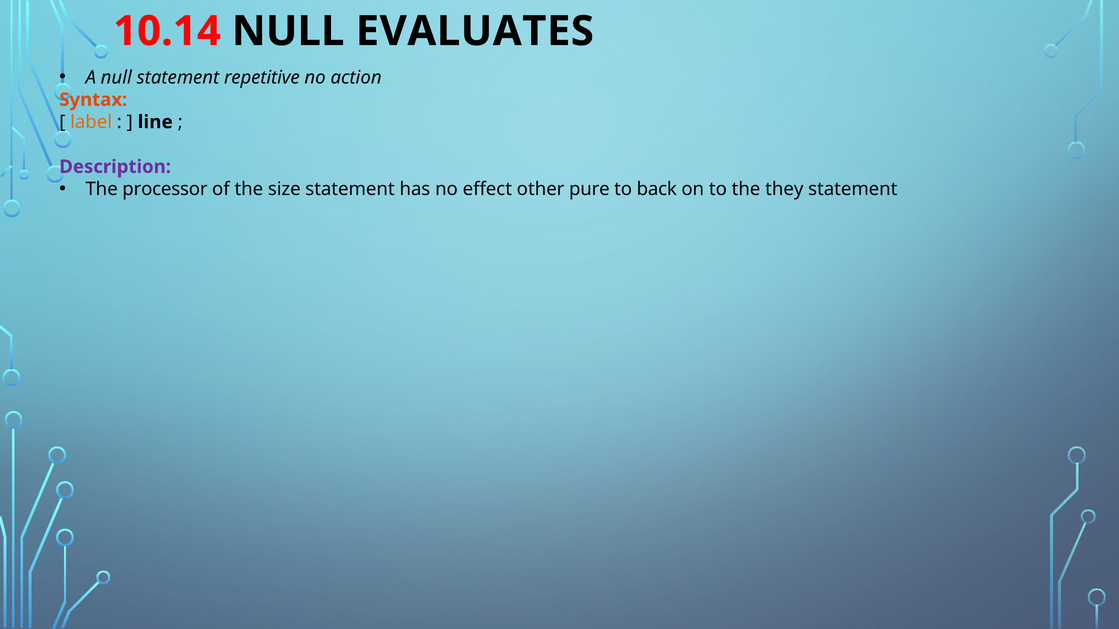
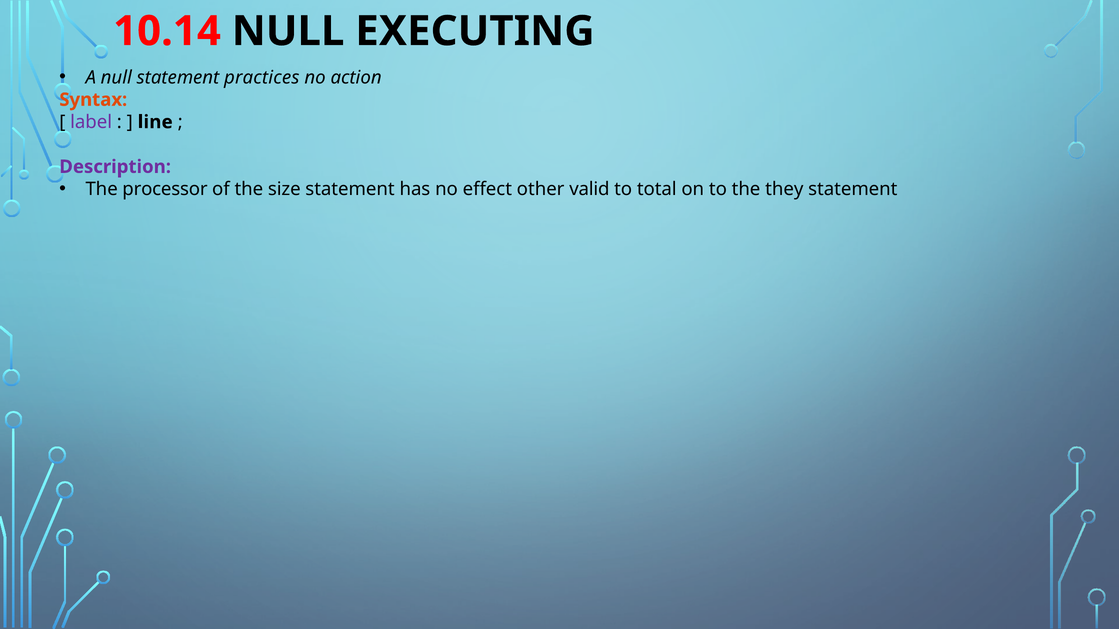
EVALUATES: EVALUATES -> EXECUTING (475, 31)
repetitive: repetitive -> practices (262, 77)
label colour: orange -> purple (91, 122)
pure: pure -> valid (589, 189)
back: back -> total (657, 189)
